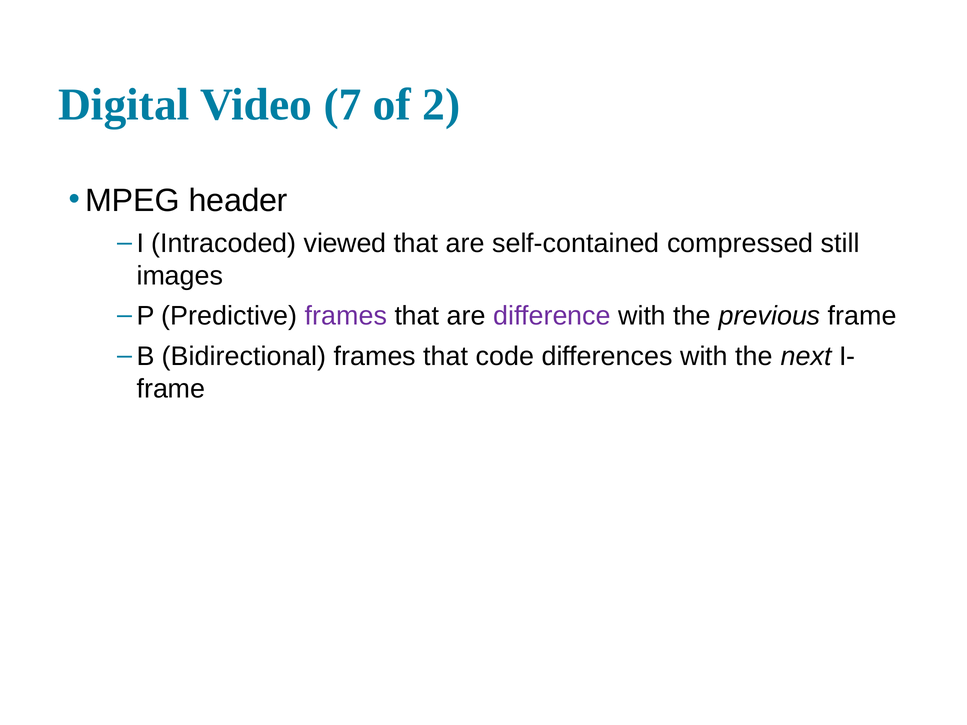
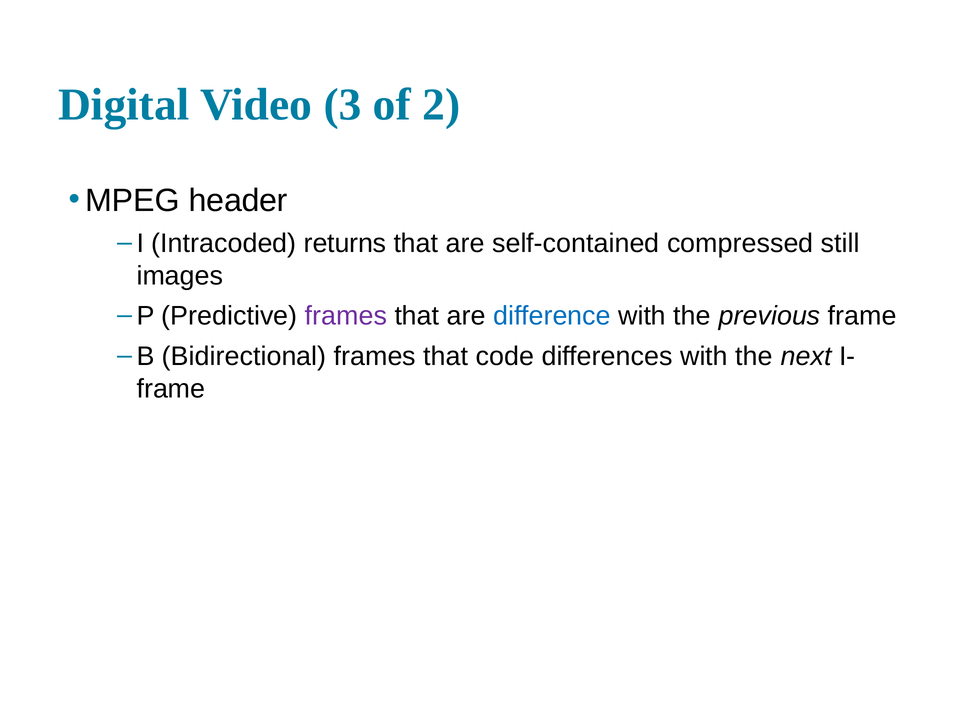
7: 7 -> 3 (343, 105)
viewed: viewed -> returns (345, 244)
difference colour: purple -> blue (552, 316)
